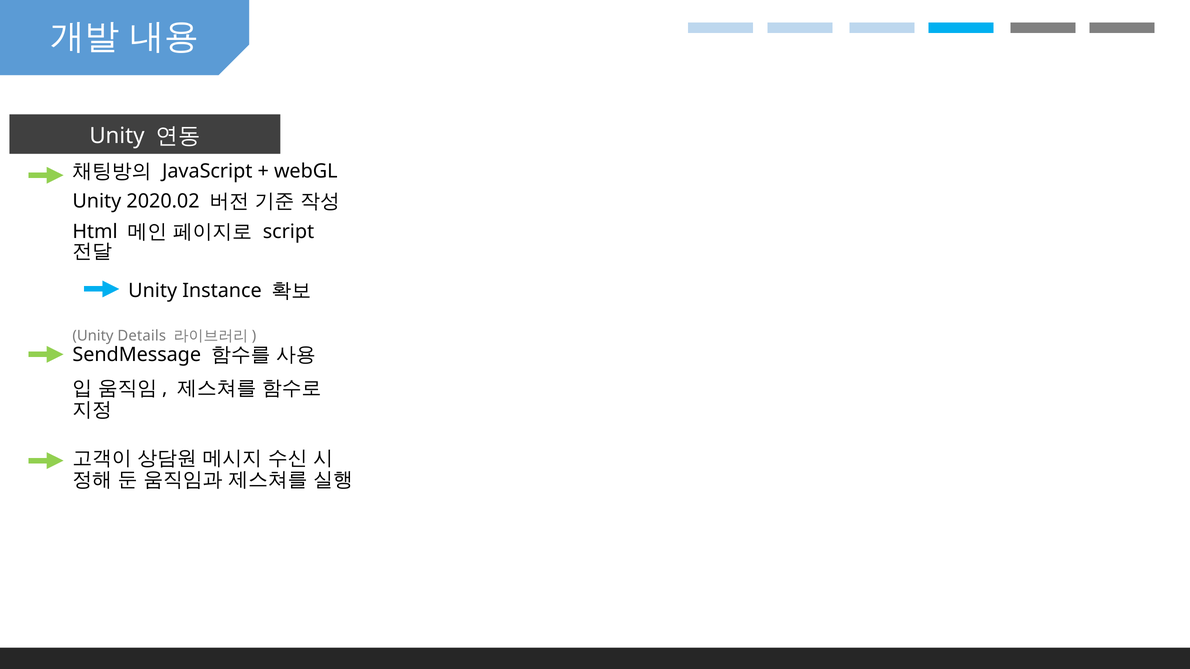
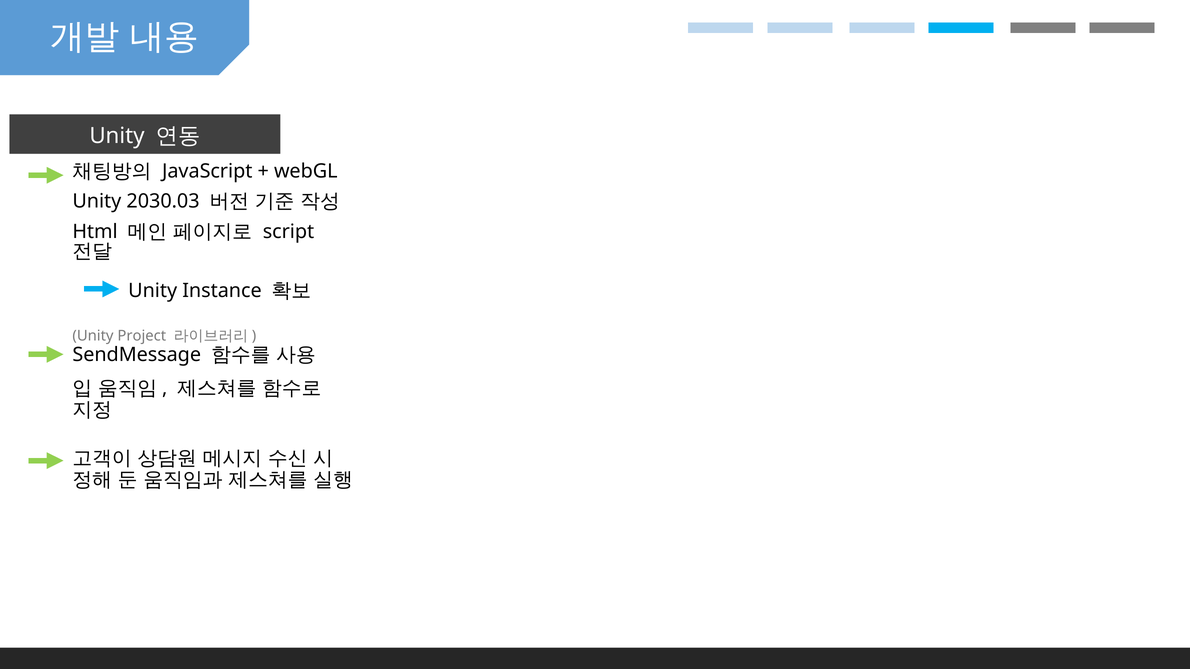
2020.02: 2020.02 -> 2030.03 (163, 202)
Details: Details -> Project (142, 336)
